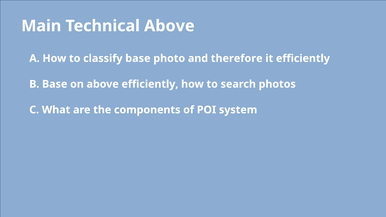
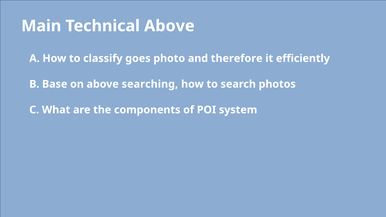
classify base: base -> goes (138, 58)
above efficiently: efficiently -> searching (150, 84)
